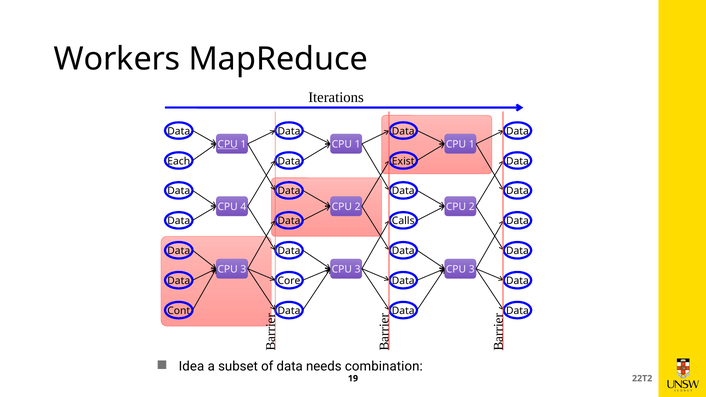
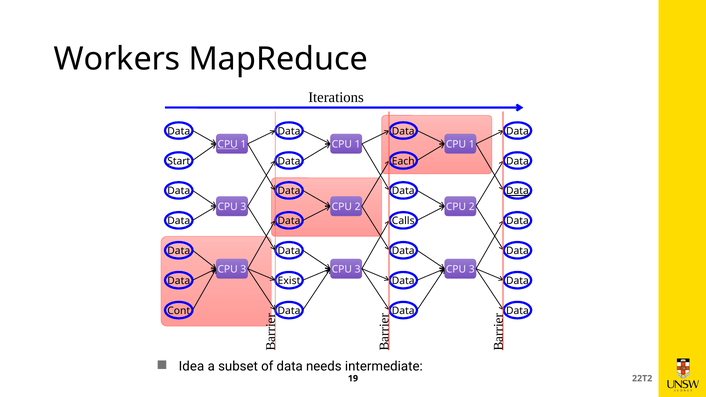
Each: Each -> Start (179, 161)
Exist: Exist -> Each (403, 161)
Data underline: none -> present (517, 191)
4: 4 -> 3 (243, 207)
Core: Core -> Exist (289, 281)
combination: combination -> intermediate (384, 366)
